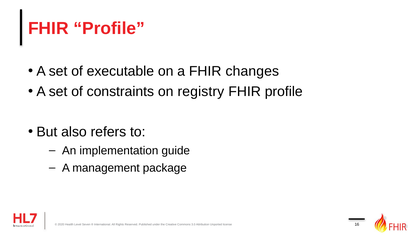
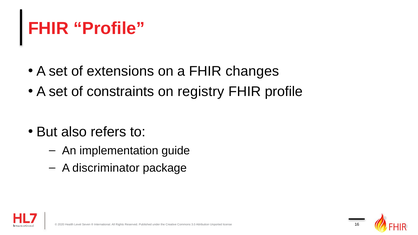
executable: executable -> extensions (120, 71)
management: management -> discriminator (106, 168)
